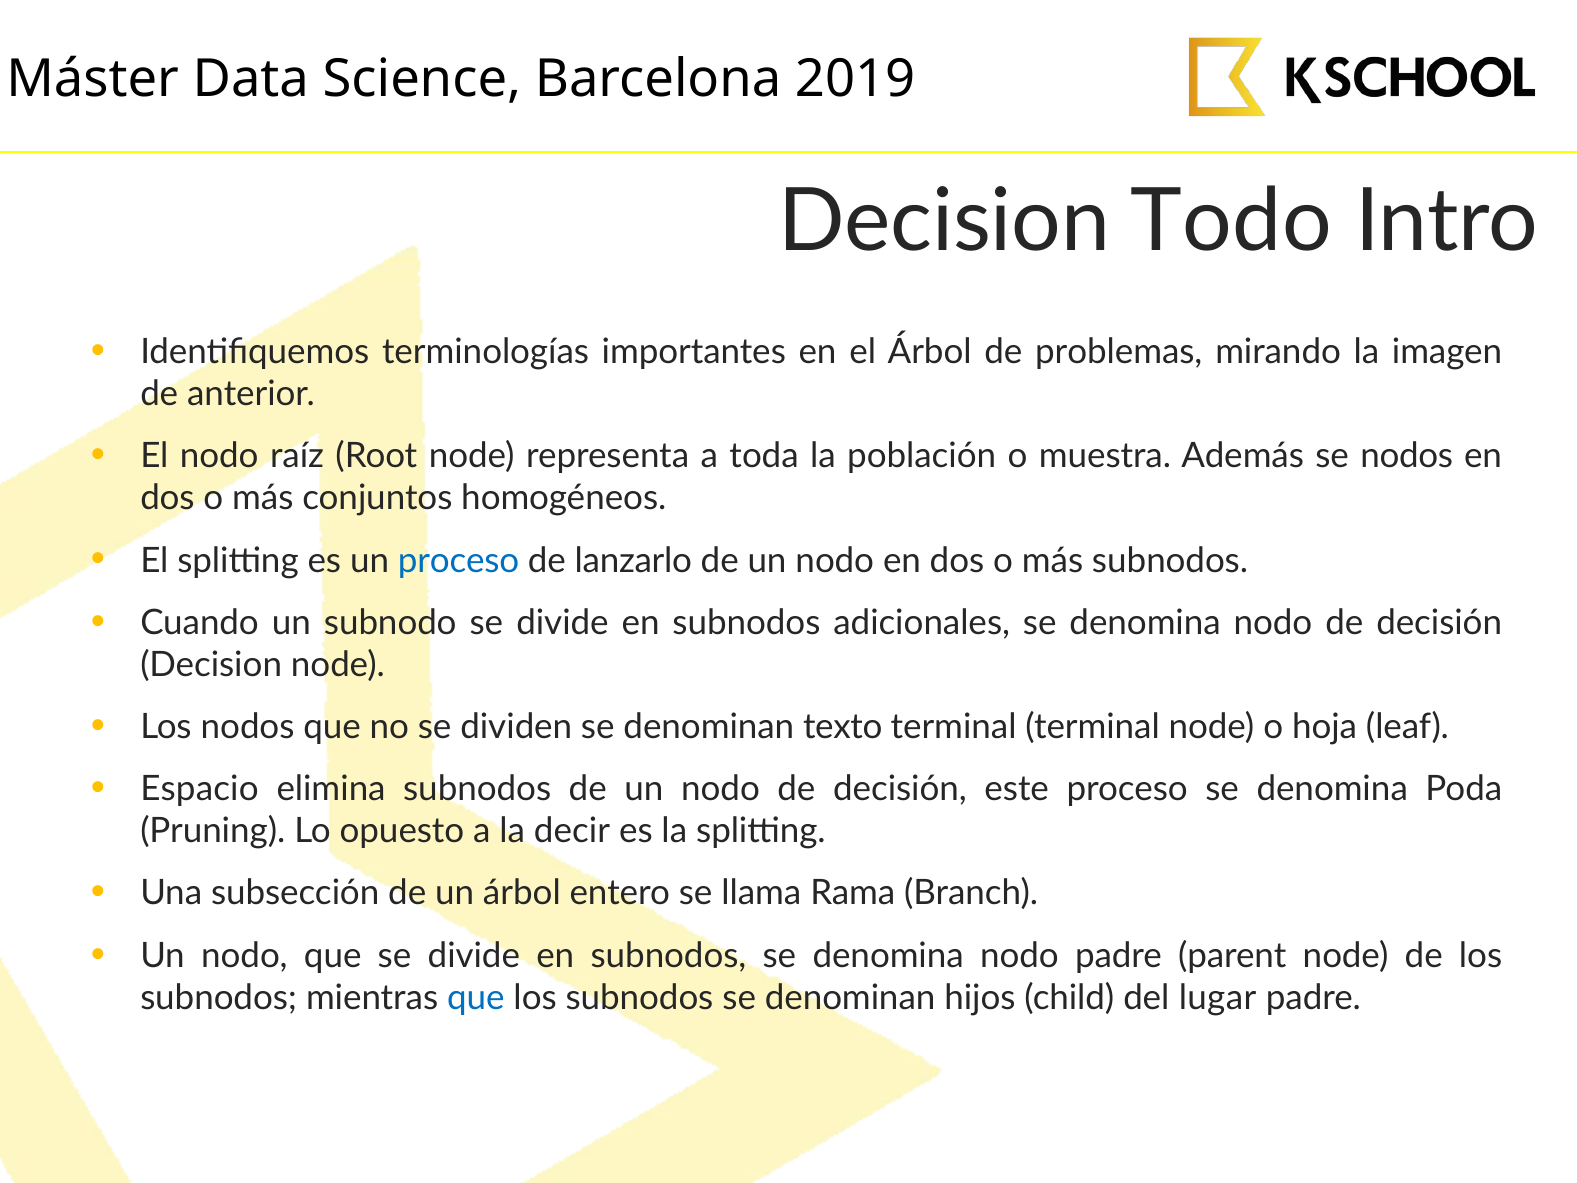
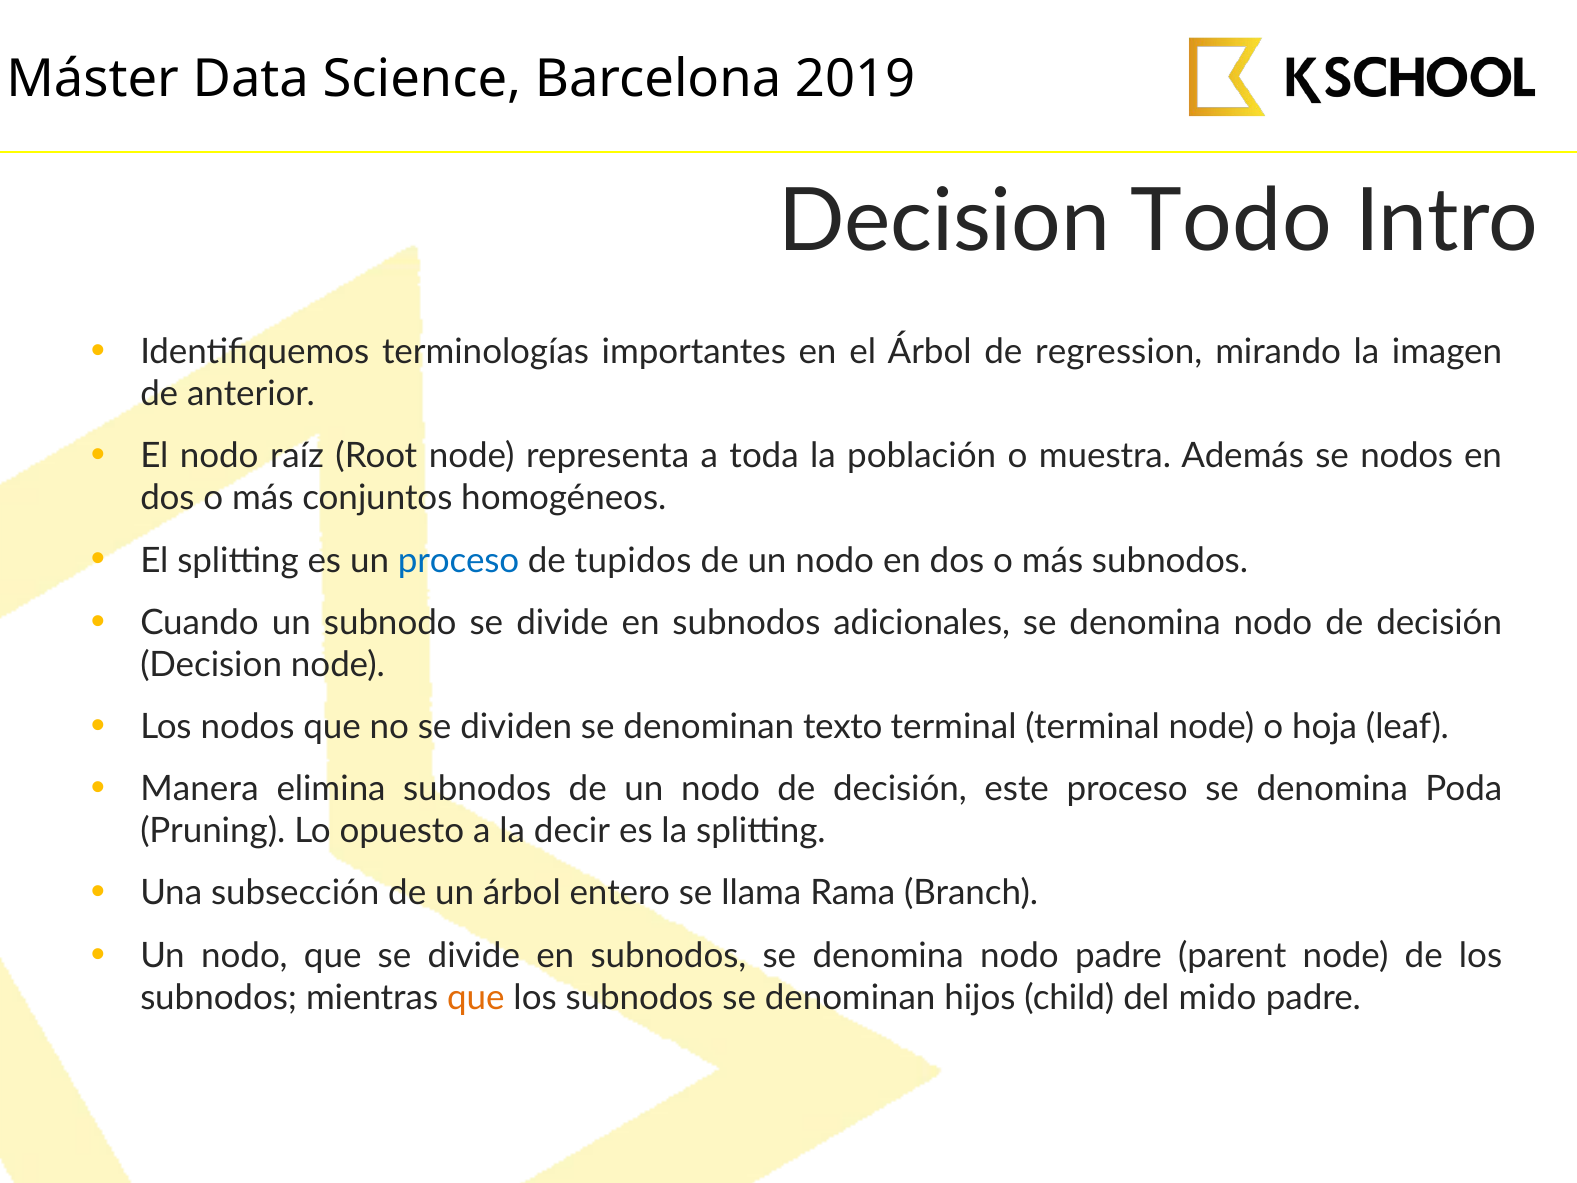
problemas: problemas -> regression (1119, 352)
lanzarlo: lanzarlo -> tupidos (633, 560)
Espacio: Espacio -> Manera (199, 789)
que colour: blue -> orange (476, 997)
lugar: lugar -> mido (1218, 997)
